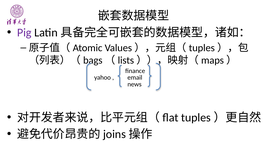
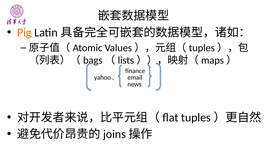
Pig colour: purple -> orange (24, 33)
